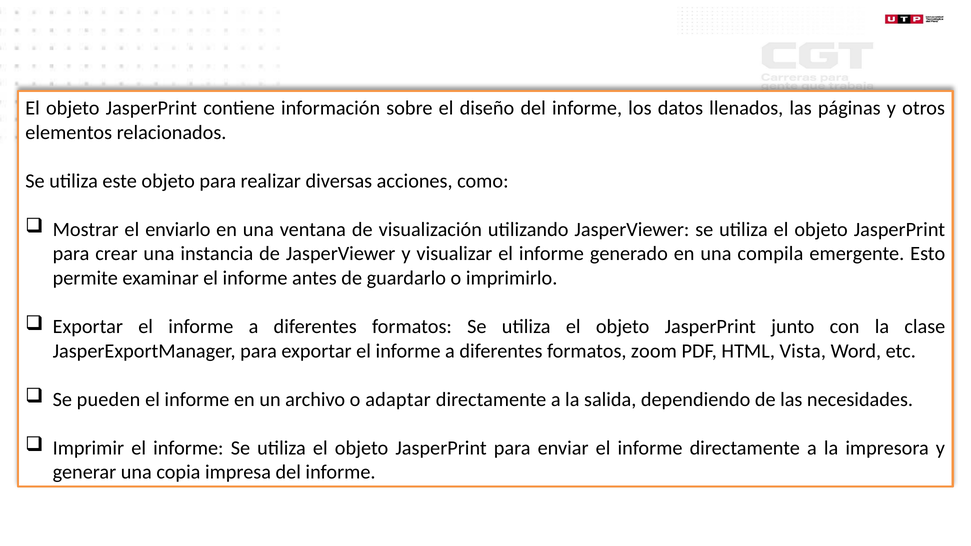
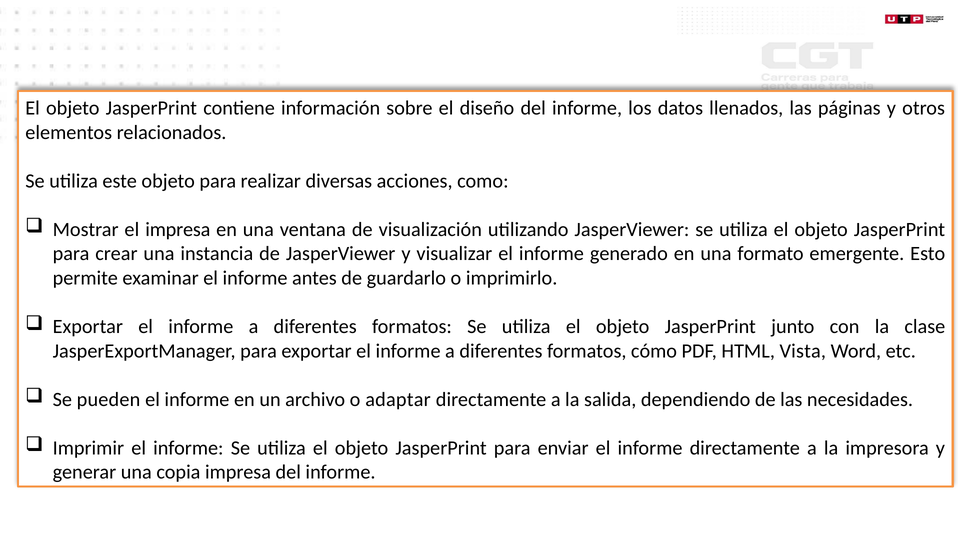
el enviarlo: enviarlo -> impresa (178, 230)
compila: compila -> formato (771, 254)
zoom: zoom -> cómo (654, 351)
